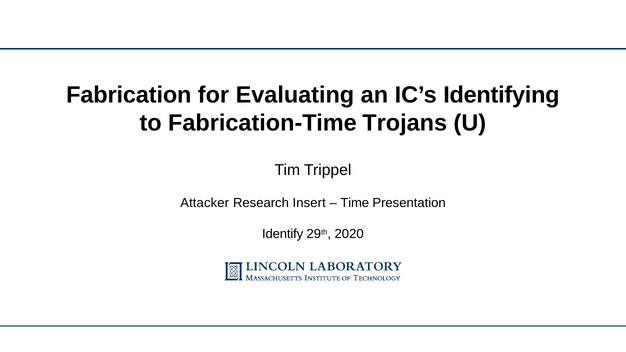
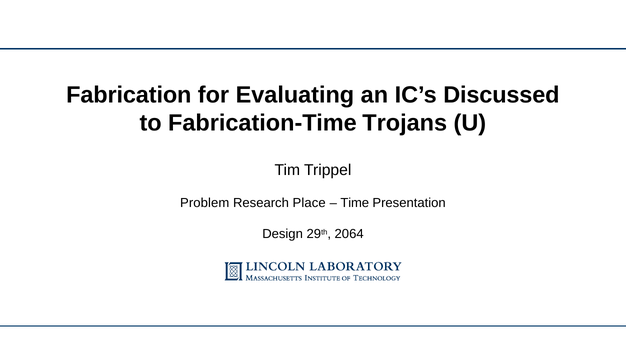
Identifying: Identifying -> Discussed (501, 95)
Attacker: Attacker -> Problem (205, 203)
Insert: Insert -> Place (309, 203)
Identify: Identify -> Design (283, 234)
2020: 2020 -> 2064 (349, 234)
